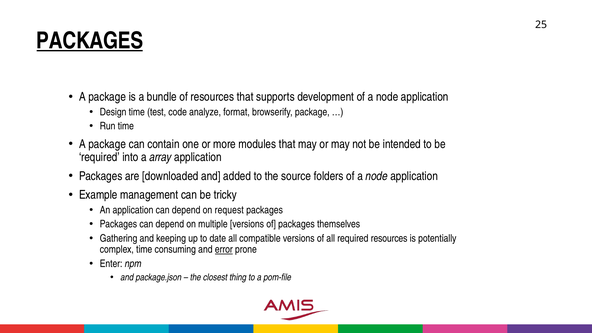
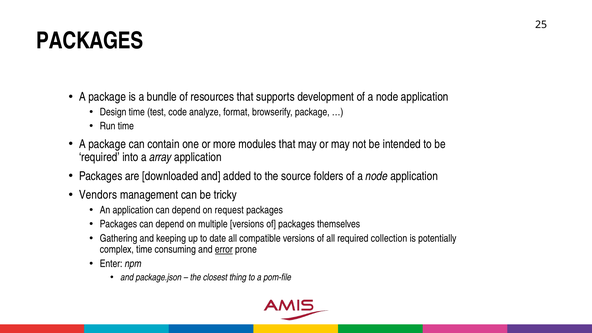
PACKAGES underline: present -> none (90, 41)
Example: Example -> Vendors (98, 195)
required resources: resources -> collection (389, 238)
